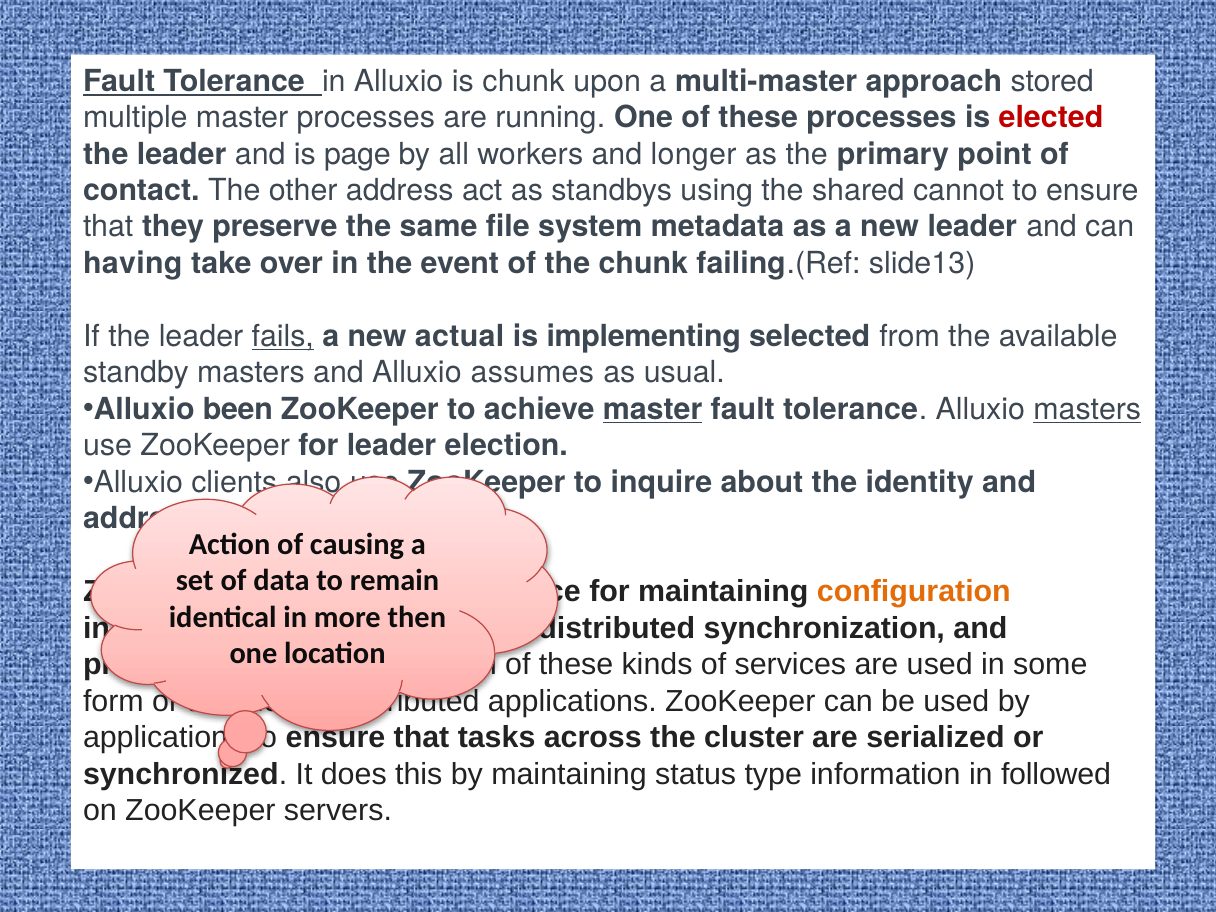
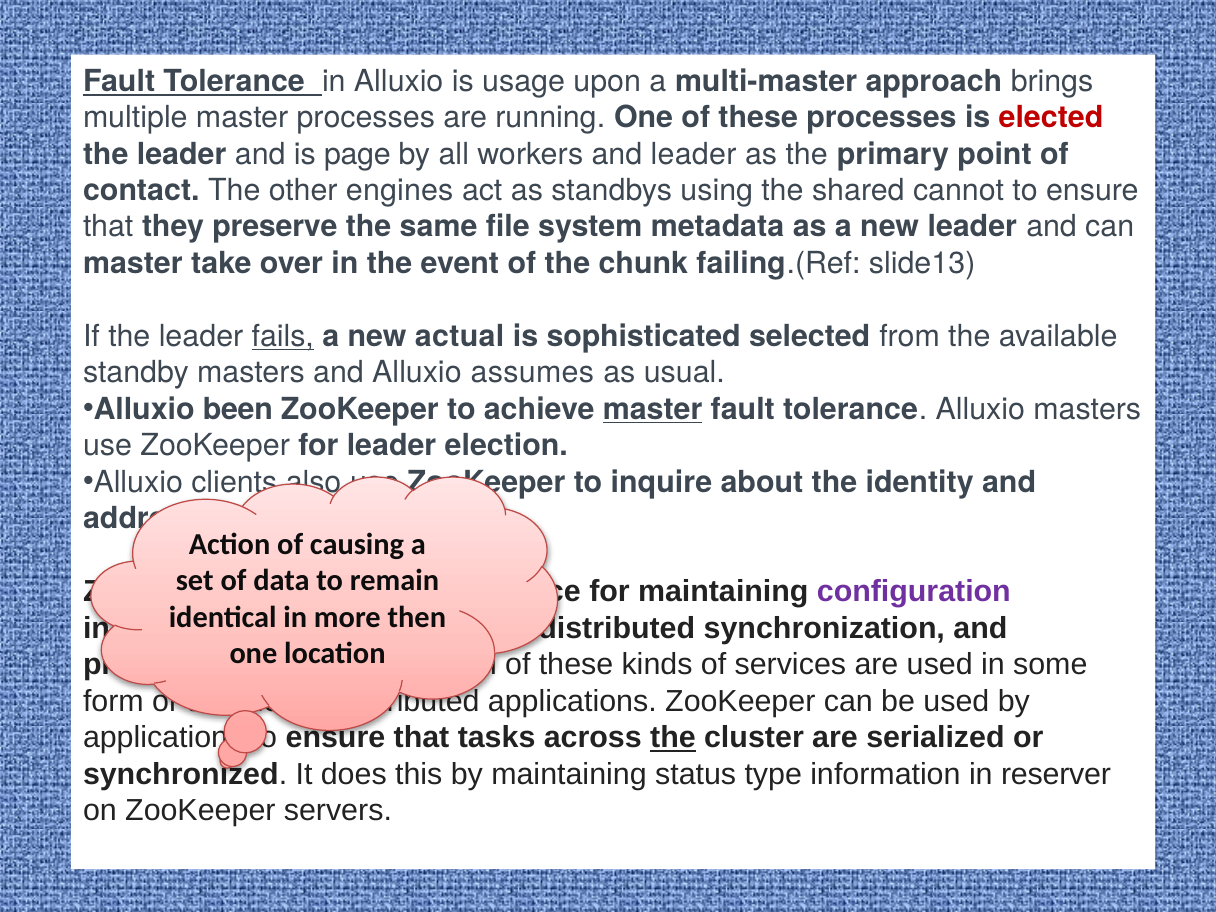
is chunk: chunk -> usage (524, 81)
stored: stored -> brings (1052, 81)
and longer: longer -> leader (694, 154)
other address: address -> engines (400, 190)
having: having -> master (133, 263)
implementing: implementing -> sophisticated (644, 336)
masters underline: present -> none (1087, 409)
configuration colour: orange -> purple (914, 592)
the underline: none -> present (673, 738)
followed: followed -> reserver (1056, 774)
